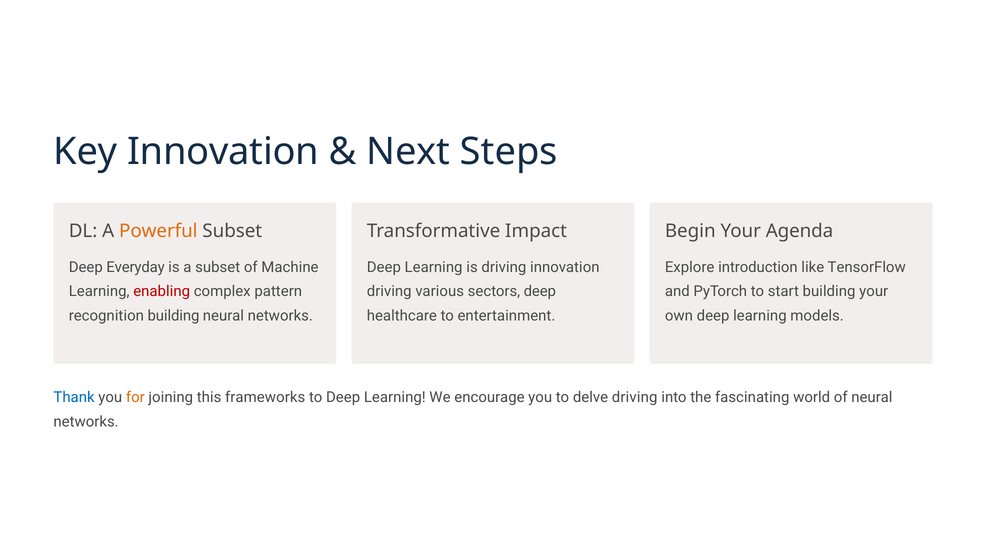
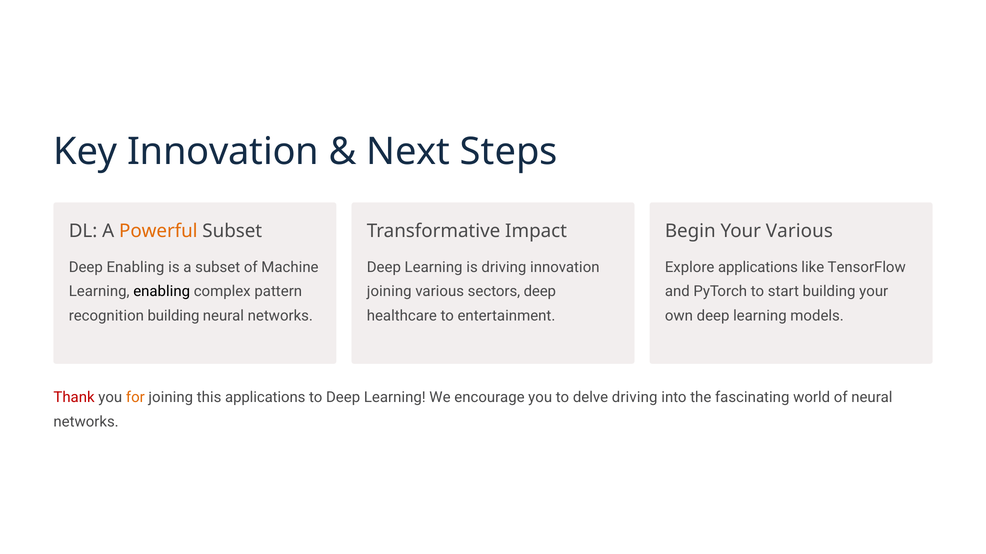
Your Agenda: Agenda -> Various (799, 232)
Deep Everyday: Everyday -> Enabling (135, 267)
Explore introduction: introduction -> applications (758, 267)
enabling colour: red -> black (162, 292)
driving: driving -> joining (389, 292)
Thank colour: blue -> red (74, 398)
this frameworks: frameworks -> applications (265, 398)
